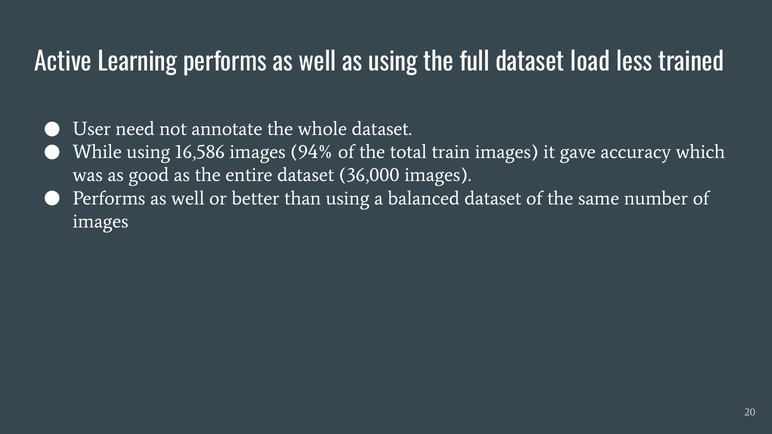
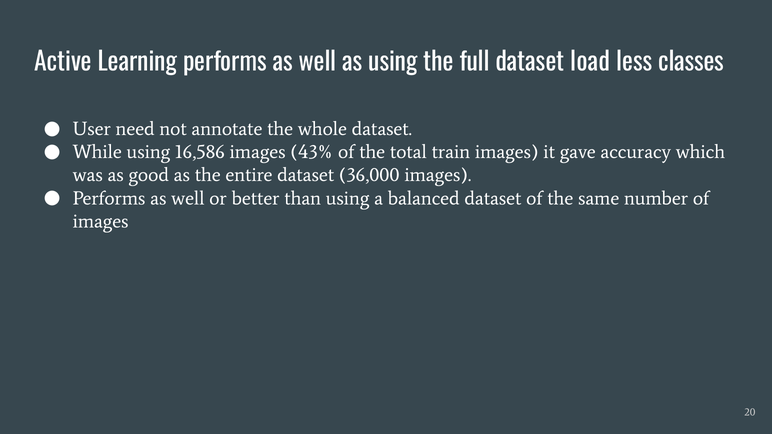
trained: trained -> classes (691, 63)
94%: 94% -> 43% (312, 152)
